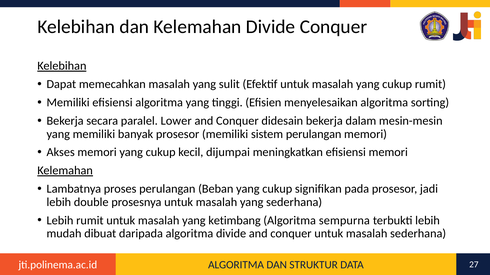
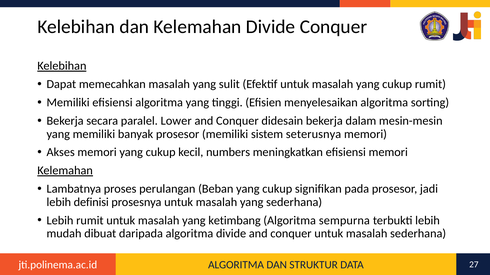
sistem perulangan: perulangan -> seterusnya (314, 134)
dijumpai: dijumpai -> numbers (228, 153)
double: double -> definisi (91, 203)
